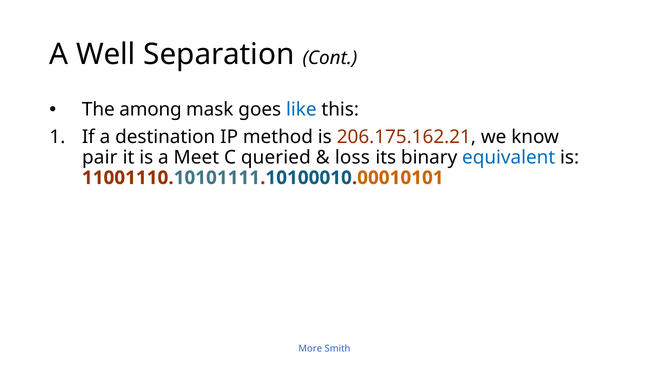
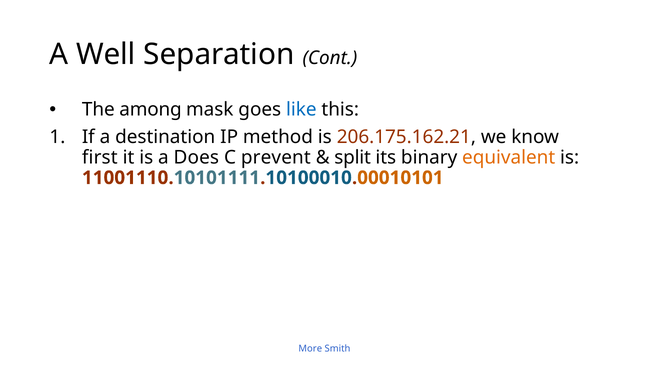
pair: pair -> first (100, 157)
Meet: Meet -> Does (196, 157)
queried: queried -> prevent (276, 157)
loss: loss -> split (353, 157)
equivalent colour: blue -> orange (509, 157)
